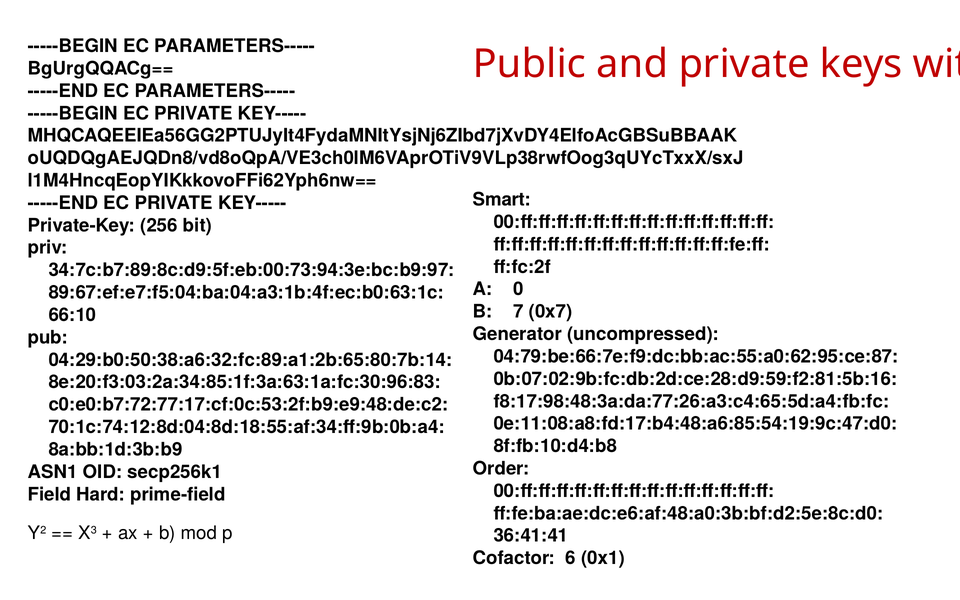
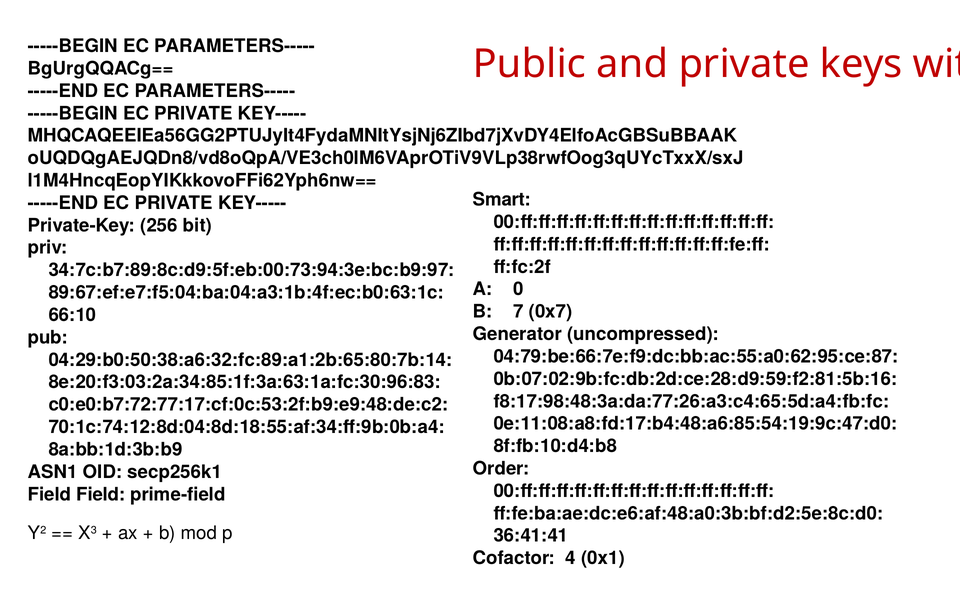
Field Hard: Hard -> Field (101, 494)
6: 6 -> 4 (571, 558)
